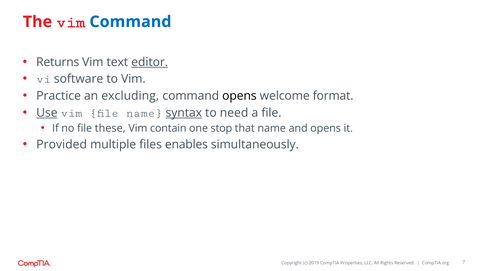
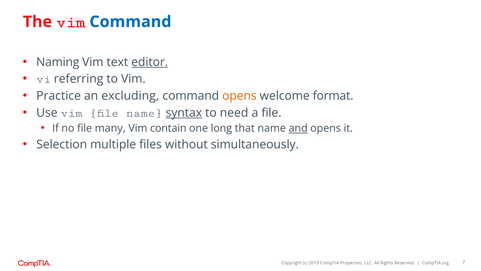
Returns: Returns -> Naming (58, 62)
software: software -> referring (79, 79)
opens colour: black -> orange (239, 96)
Use underline: present -> none (47, 113)
these: these -> many (110, 128)
stop: stop -> long (221, 128)
and underline: none -> present (298, 128)
Provided: Provided -> Selection (62, 144)
enables: enables -> without (186, 144)
